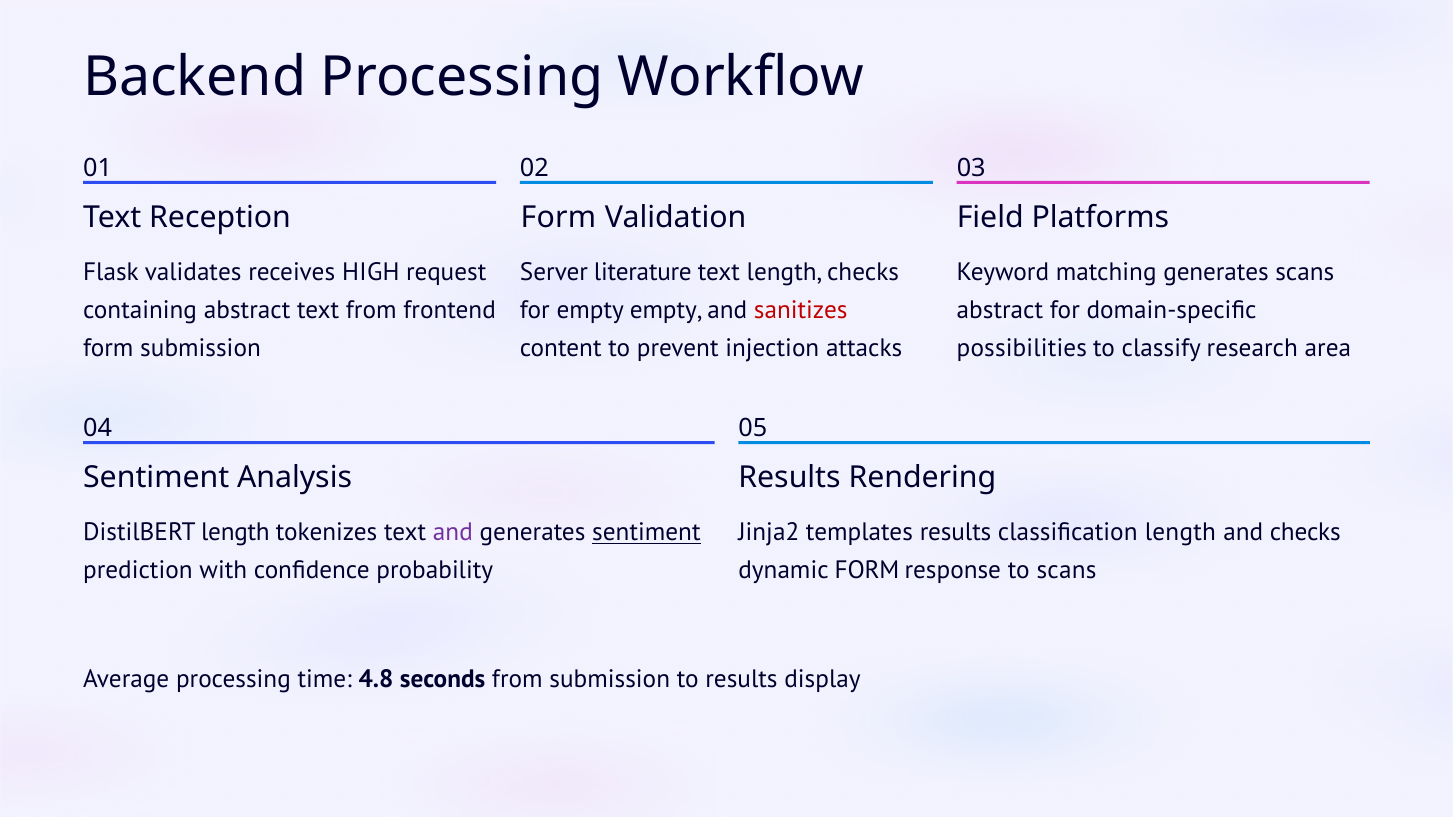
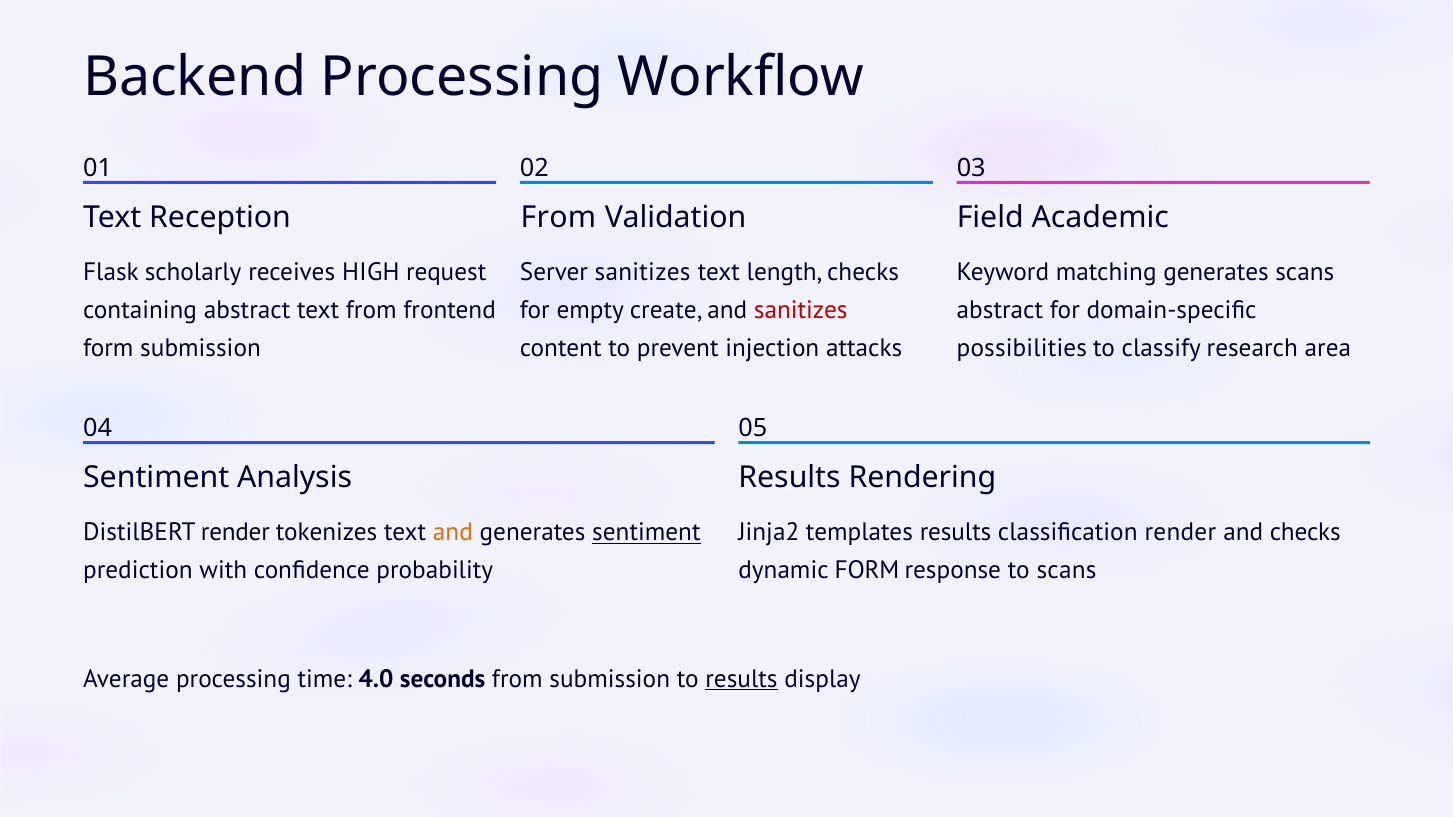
Form: Form -> From (558, 218)
Platforms: Platforms -> Academic (1100, 218)
validates: validates -> scholarly (193, 273)
Server literature: literature -> sanitizes (643, 273)
empty empty: empty -> create (666, 310)
DistilBERT length: length -> render (235, 533)
and colour: purple -> orange (453, 533)
classification length: length -> render (1180, 533)
4.8: 4.8 -> 4.0 (376, 679)
results underline: none -> present (741, 679)
